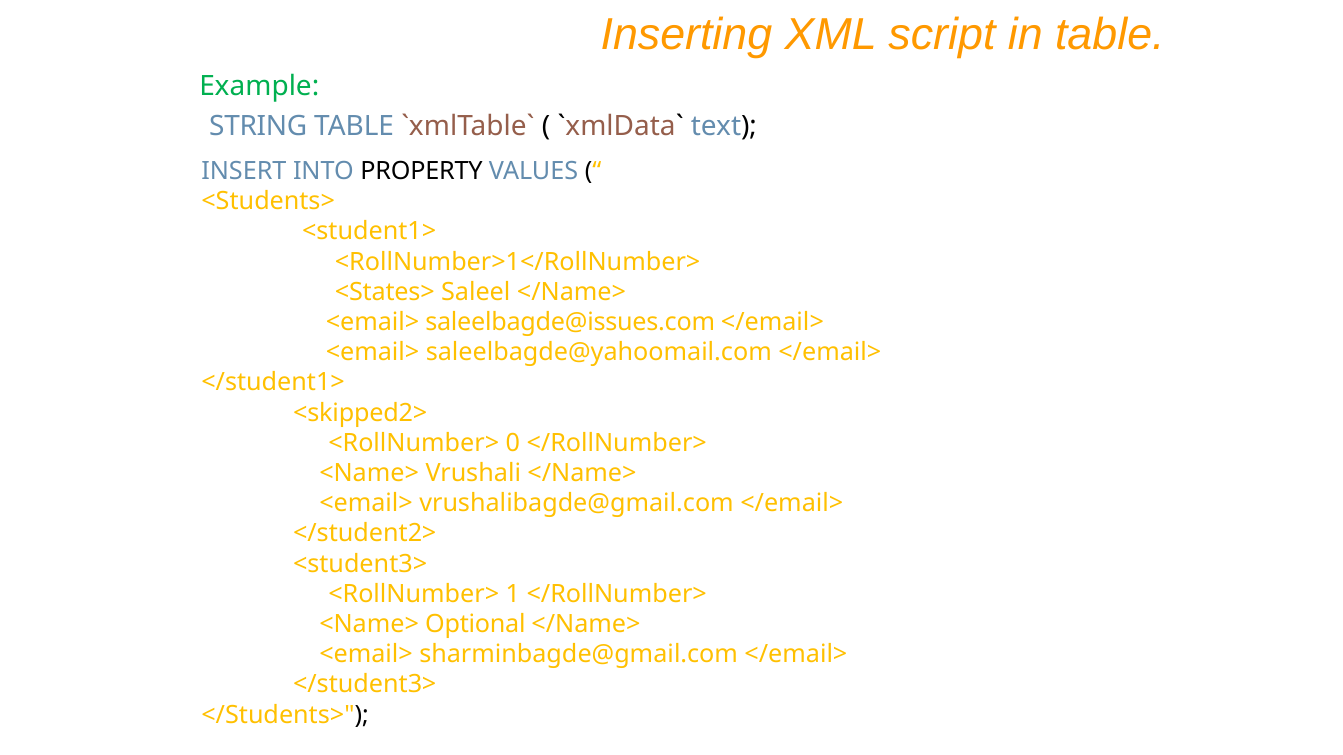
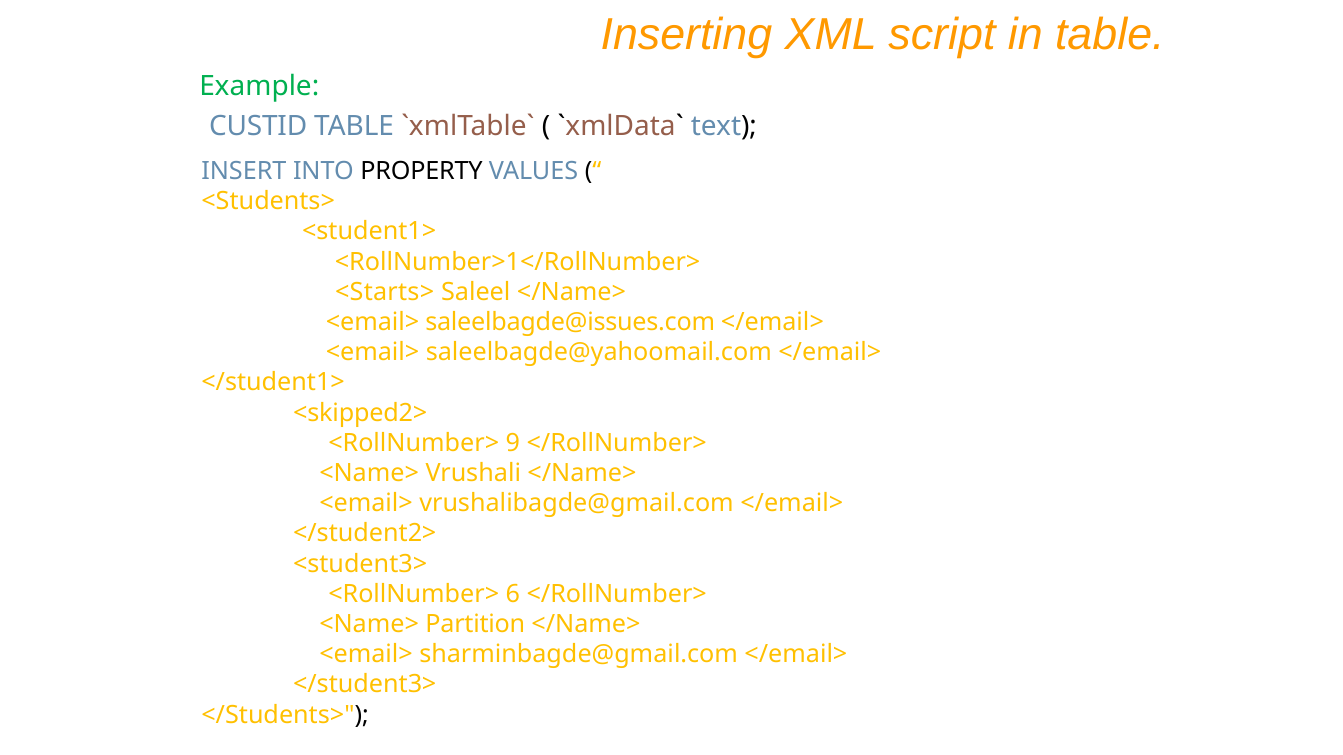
STRING: STRING -> CUSTID (258, 126)
<States>: <States> -> <Starts> (385, 292)
0: 0 -> 9 (513, 443)
1: 1 -> 6 (513, 594)
Optional: Optional -> Partition (475, 625)
